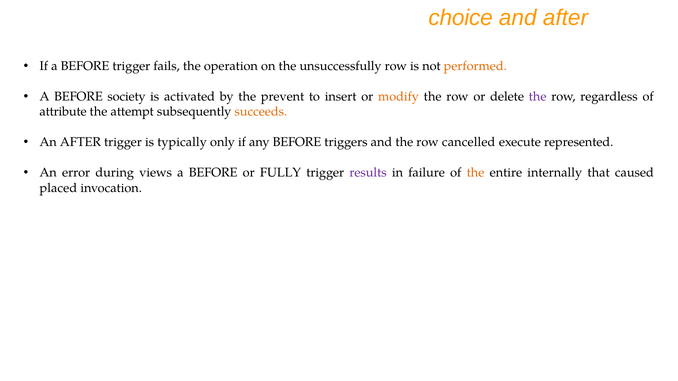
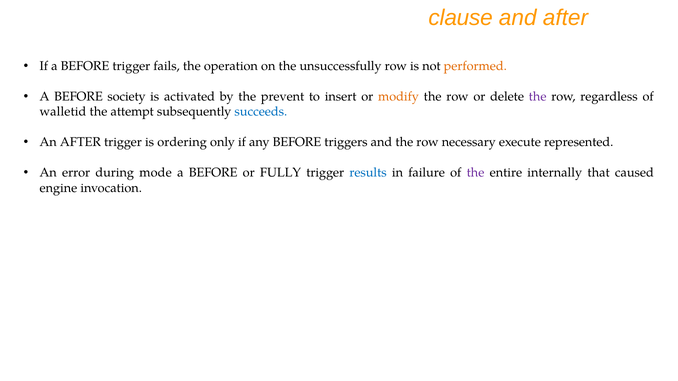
choice: choice -> clause (461, 18)
attribute: attribute -> walletid (63, 112)
succeeds colour: orange -> blue (261, 112)
typically: typically -> ordering (182, 142)
cancelled: cancelled -> necessary (469, 142)
views: views -> mode (156, 173)
results colour: purple -> blue (368, 173)
the colour: orange -> purple (475, 173)
placed: placed -> engine (58, 188)
